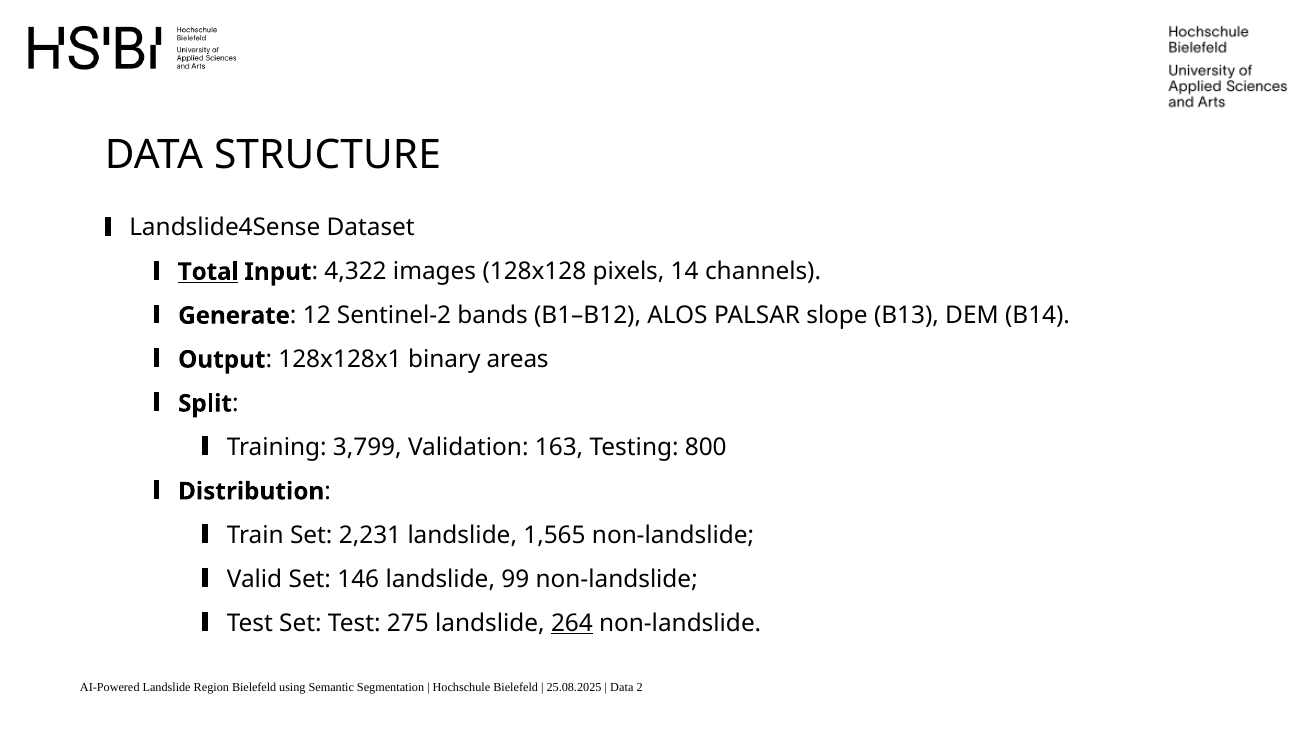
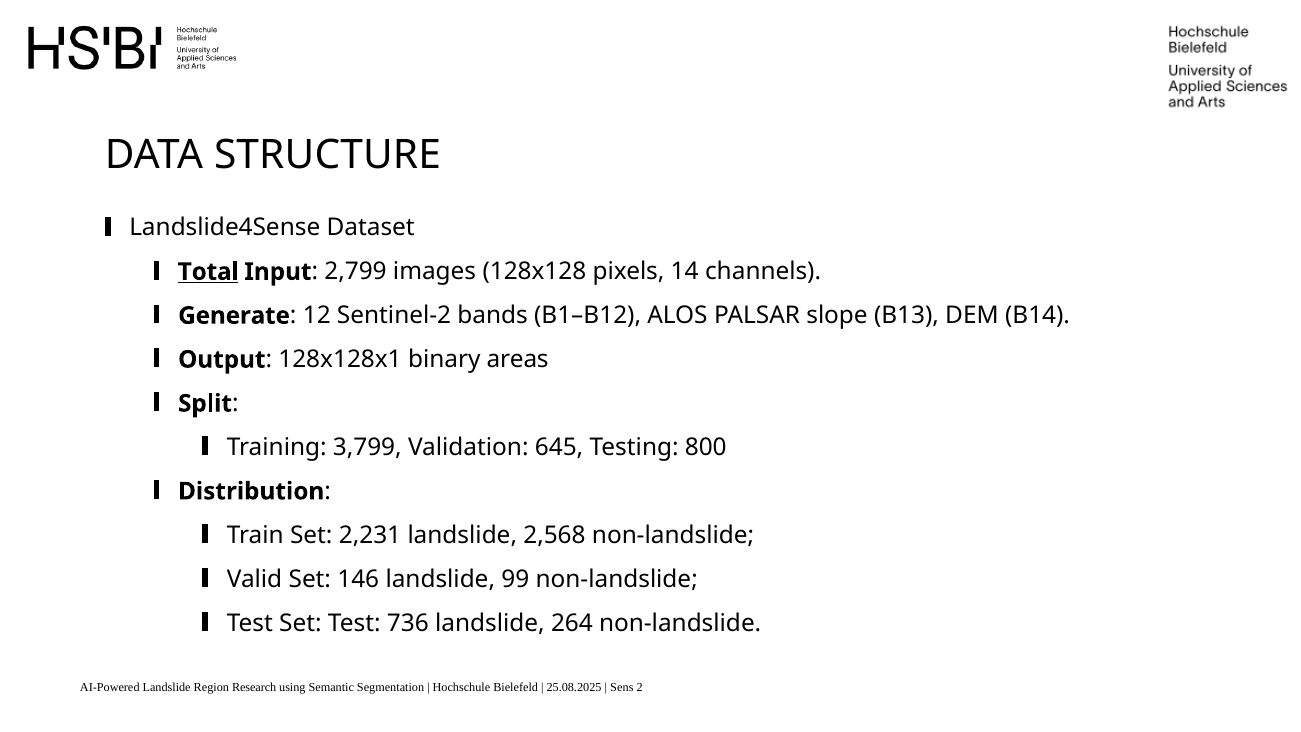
4,322: 4,322 -> 2,799 (356, 272)
163: 163 -> 645 (559, 447)
1,565: 1,565 -> 2,568 (554, 535)
275: 275 -> 736 (408, 623)
264 underline: present -> none (572, 623)
Region Bielefeld: Bielefeld -> Research (254, 687)
Data: Data -> Sens (622, 687)
